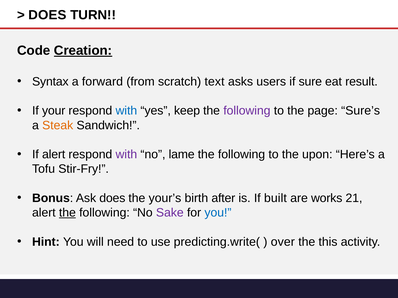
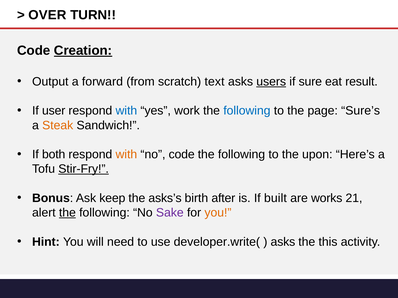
DOES: DOES -> OVER (47, 15)
Syntax: Syntax -> Output (50, 82)
users underline: none -> present (271, 82)
your: your -> user (54, 111)
keep: keep -> work (187, 111)
following colour: purple -> blue (247, 111)
If alert: alert -> both (54, 155)
with colour: purple -> orange (126, 155)
no lame: lame -> code (182, 155)
Stir-Fry underline: none -> present (84, 169)
Ask does: does -> keep (112, 198)
your’s: your’s -> asks’s (165, 198)
you colour: blue -> orange (218, 213)
predicting.write(: predicting.write( -> developer.write( (217, 242)
over: over -> asks (283, 242)
